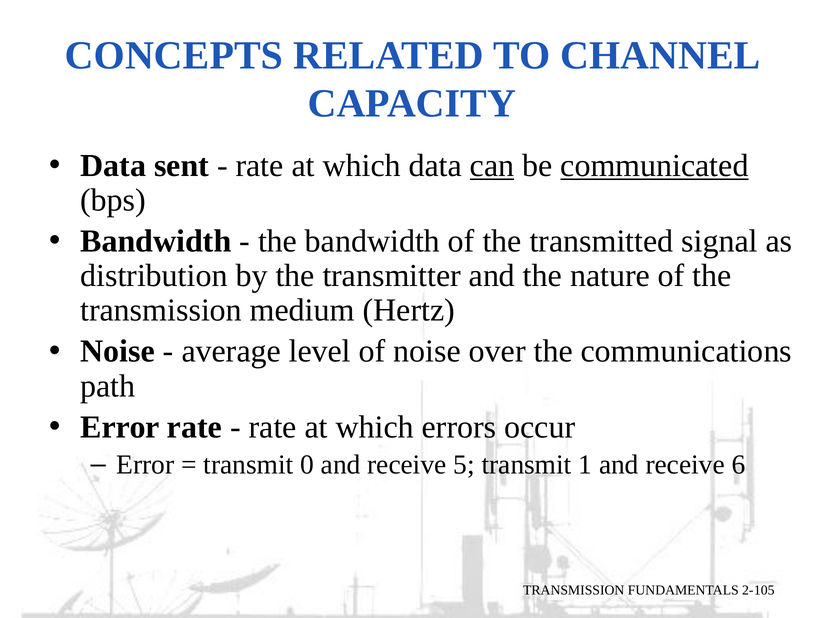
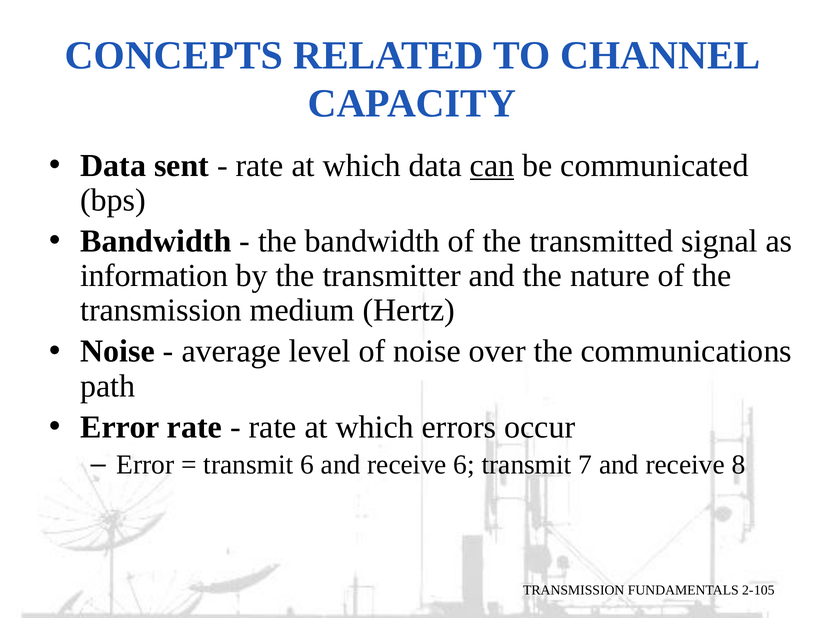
communicated underline: present -> none (654, 165)
distribution: distribution -> information (154, 276)
transmit 0: 0 -> 6 (307, 465)
receive 5: 5 -> 6 (464, 465)
1: 1 -> 7 (585, 465)
6: 6 -> 8 (738, 465)
